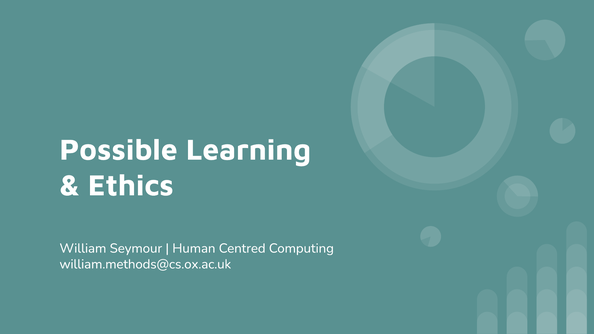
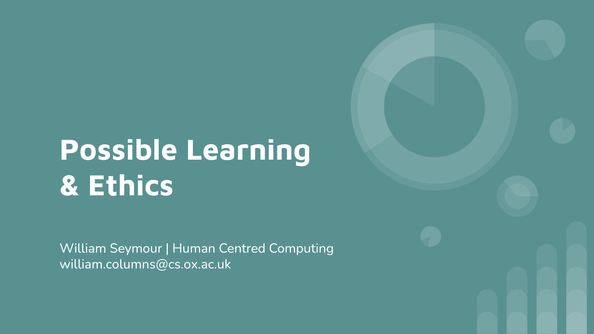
william.methods@cs.ox.ac.uk: william.methods@cs.ox.ac.uk -> william.columns@cs.ox.ac.uk (145, 264)
